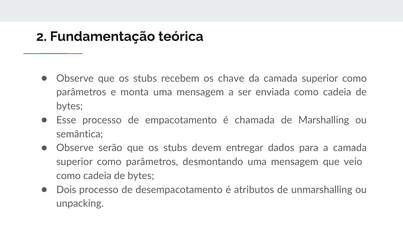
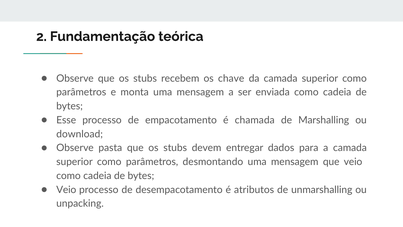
semântica: semântica -> download (80, 134)
serão: serão -> pasta (110, 148)
Dois: Dois -> Veio (66, 189)
